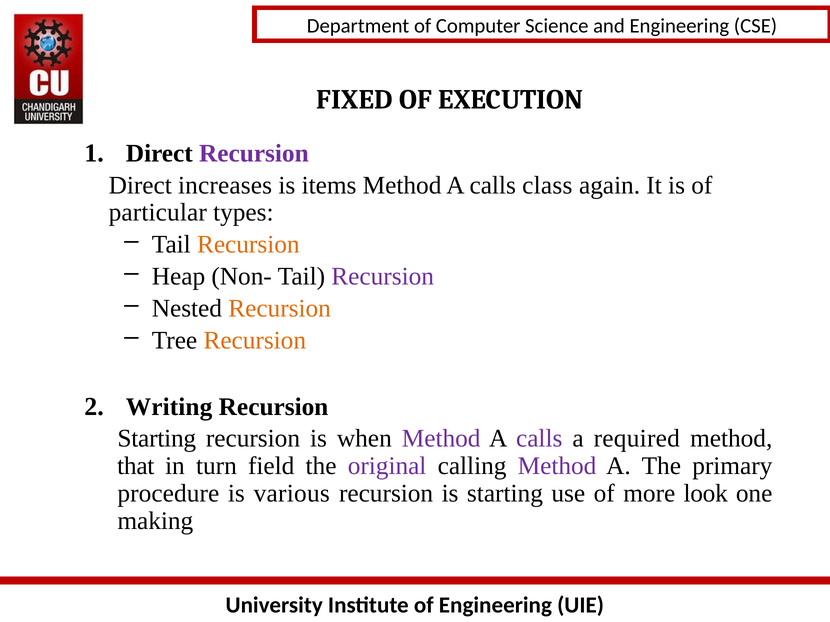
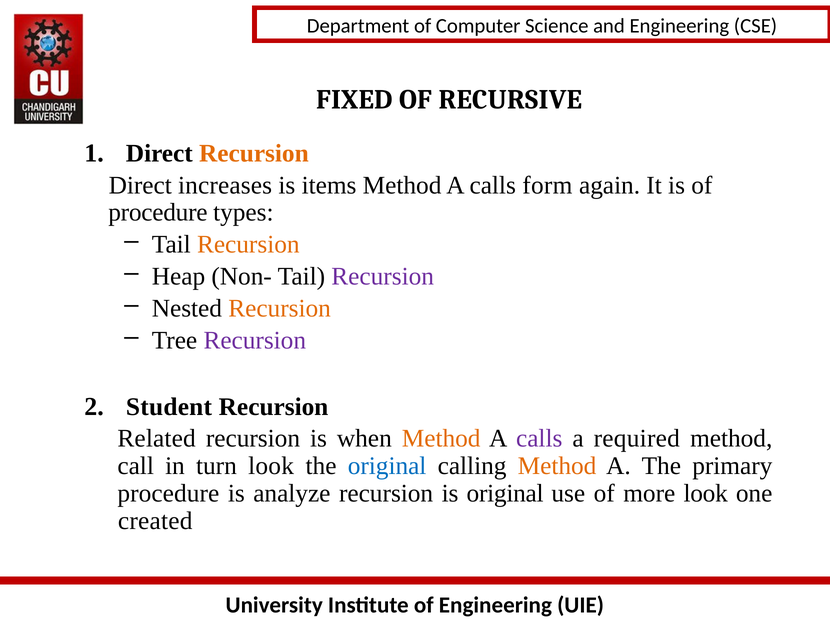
EXECUTION: EXECUTION -> RECURSIVE (510, 100)
Recursion colour: purple -> orange (254, 153)
class: class -> form (547, 185)
particular: particular -> procedure (158, 213)
Recursion colour: orange -> purple (255, 341)
Writing: Writing -> Student (169, 407)
Starting: Starting -> Related (157, 439)
Method colour: purple -> orange (441, 439)
that: that -> call (136, 466)
turn field: field -> look (271, 466)
original colour: purple -> blue (387, 466)
Method colour: purple -> orange (557, 466)
various: various -> analyze (292, 494)
is starting: starting -> original (505, 494)
making: making -> created (155, 521)
